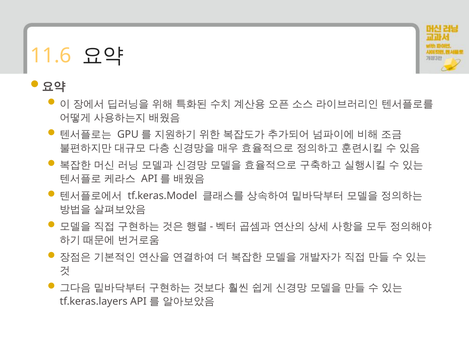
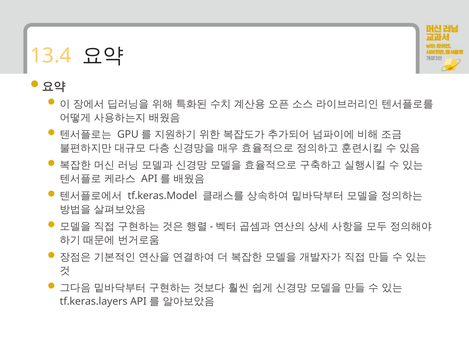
11.6: 11.6 -> 13.4 (51, 56)
